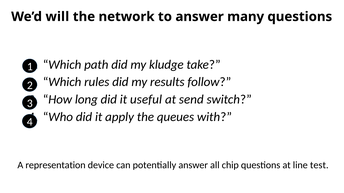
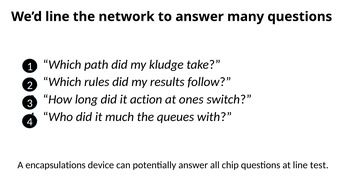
We’d will: will -> line (57, 17)
useful: useful -> action (146, 100)
send: send -> ones (191, 100)
apply: apply -> much (120, 117)
representation: representation -> encapsulations (56, 165)
